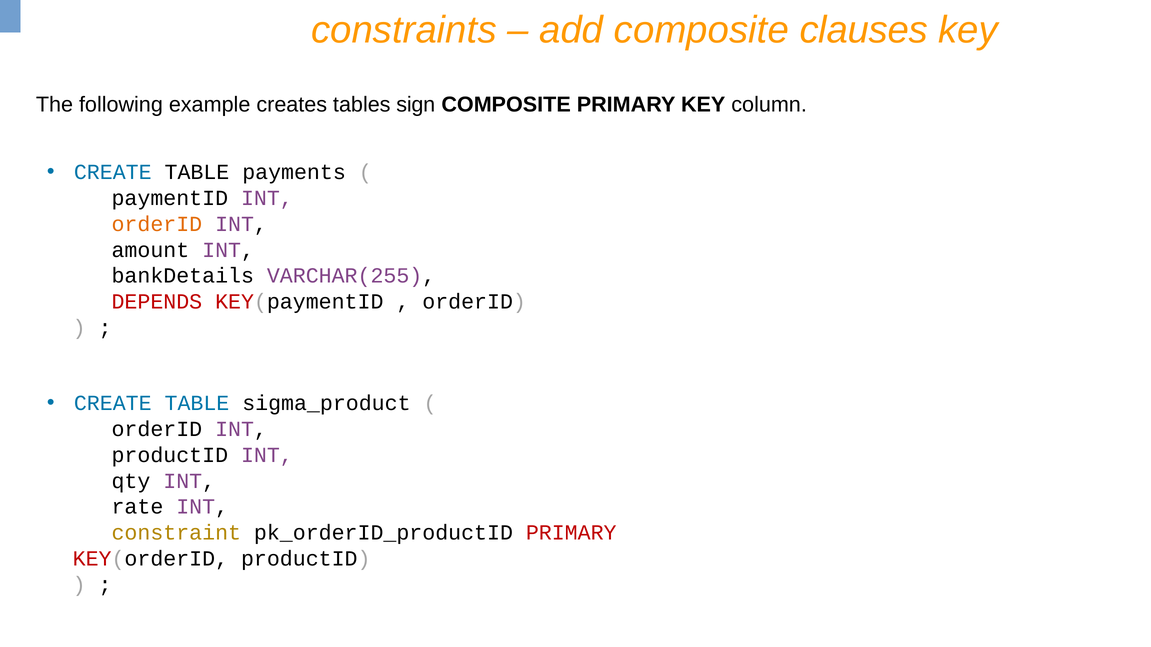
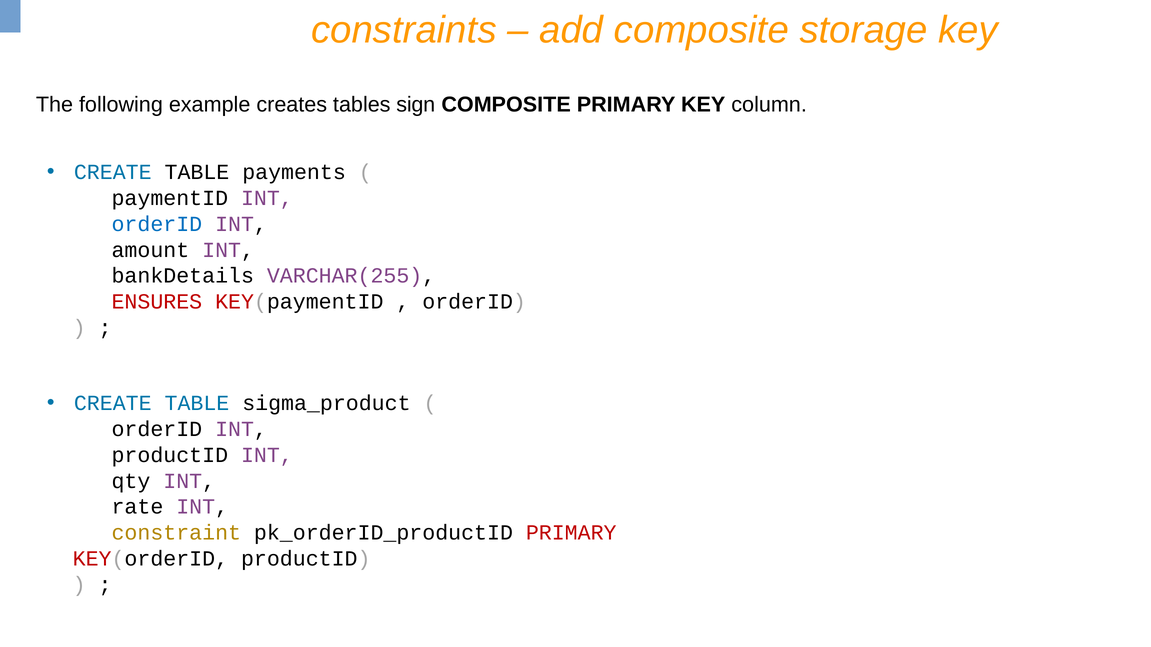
clauses: clauses -> storage (864, 30)
orderID colour: orange -> blue (157, 224)
DEPENDS: DEPENDS -> ENSURES (157, 302)
